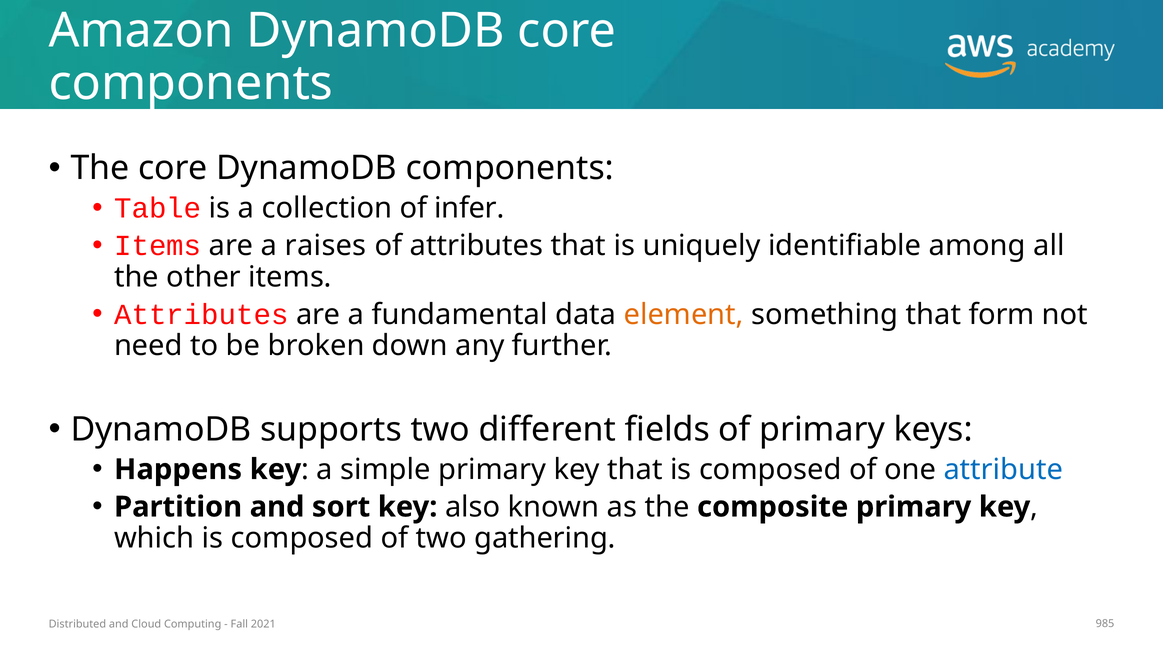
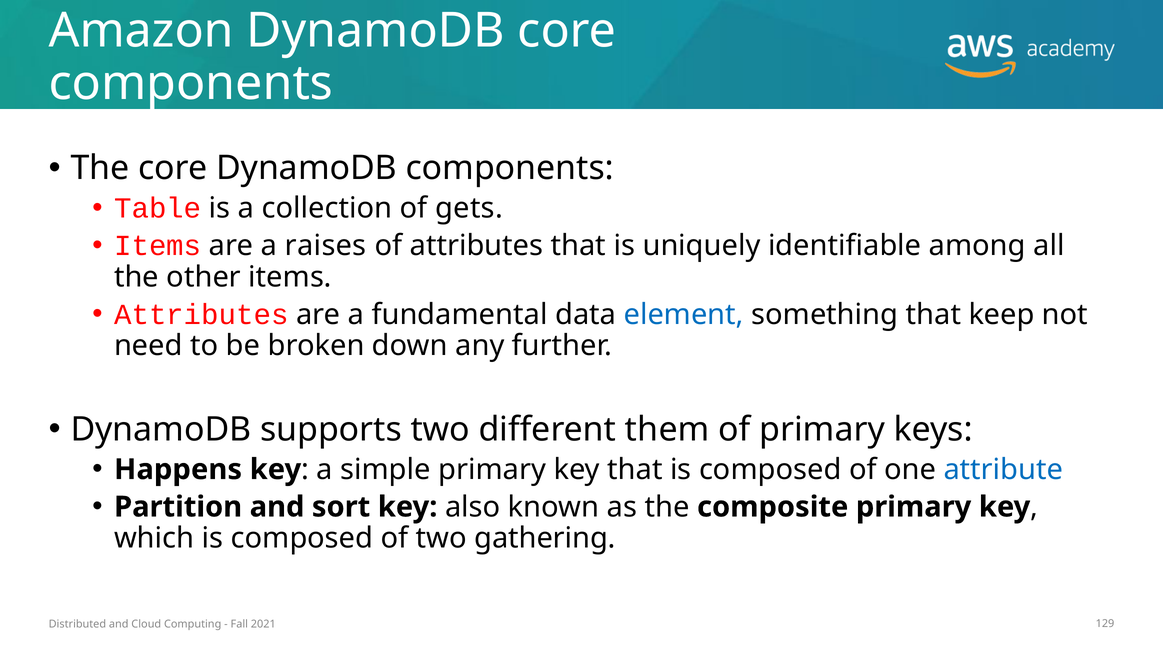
infer: infer -> gets (469, 208)
element colour: orange -> blue (684, 315)
form: form -> keep (1002, 315)
fields: fields -> them (667, 430)
985: 985 -> 129 (1105, 624)
